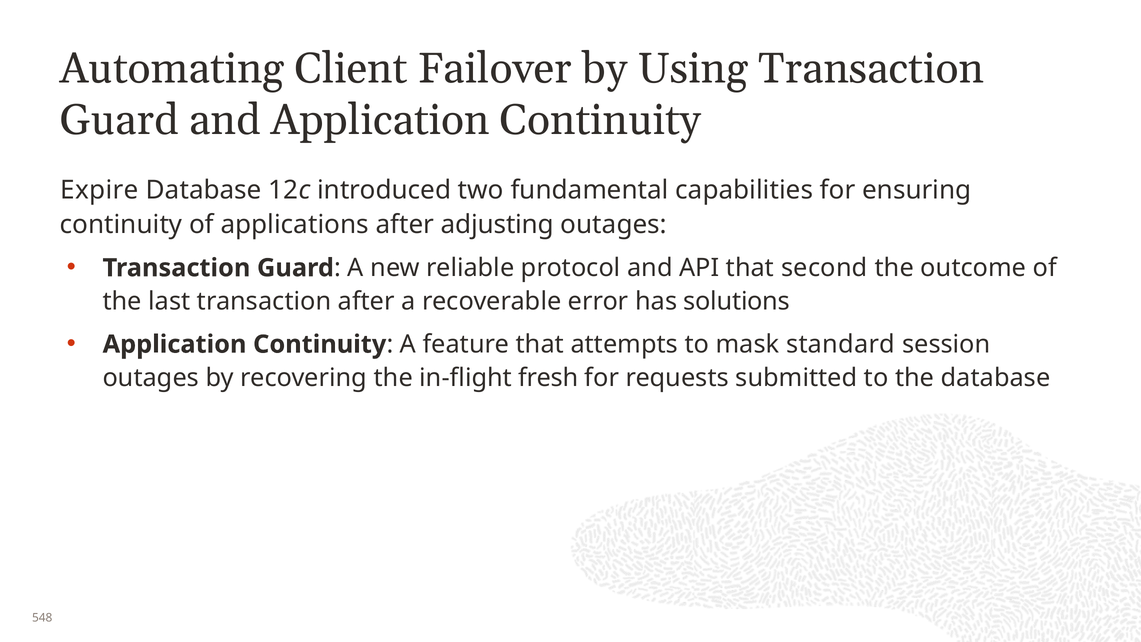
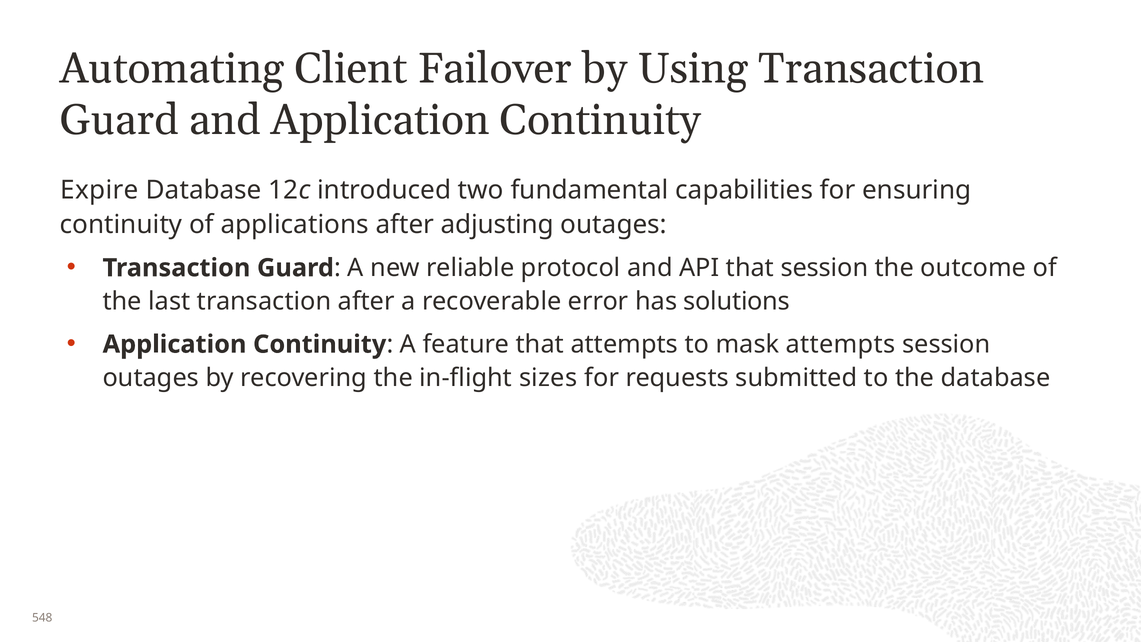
that second: second -> session (824, 268)
mask standard: standard -> attempts (841, 344)
fresh: fresh -> sizes (548, 378)
